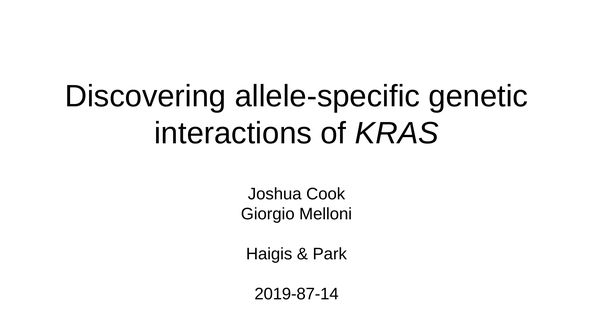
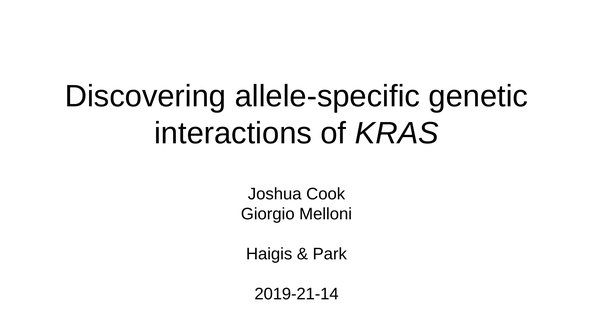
2019-87-14: 2019-87-14 -> 2019-21-14 (297, 294)
